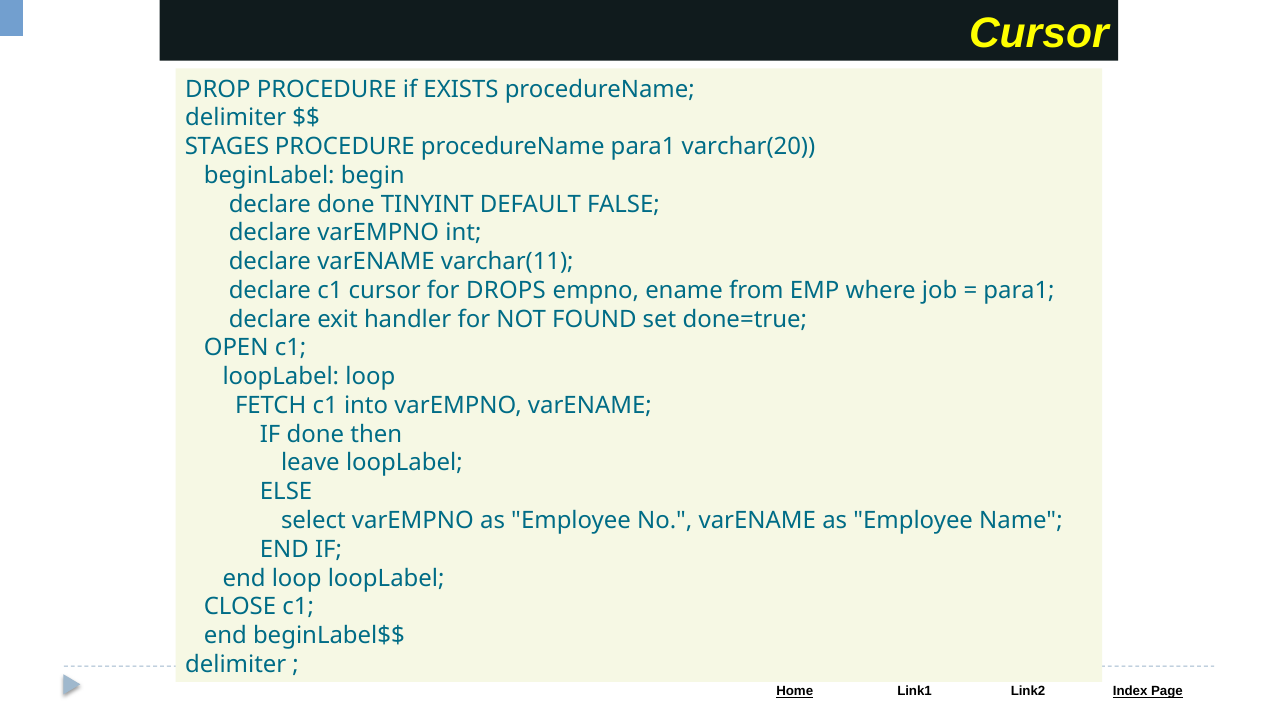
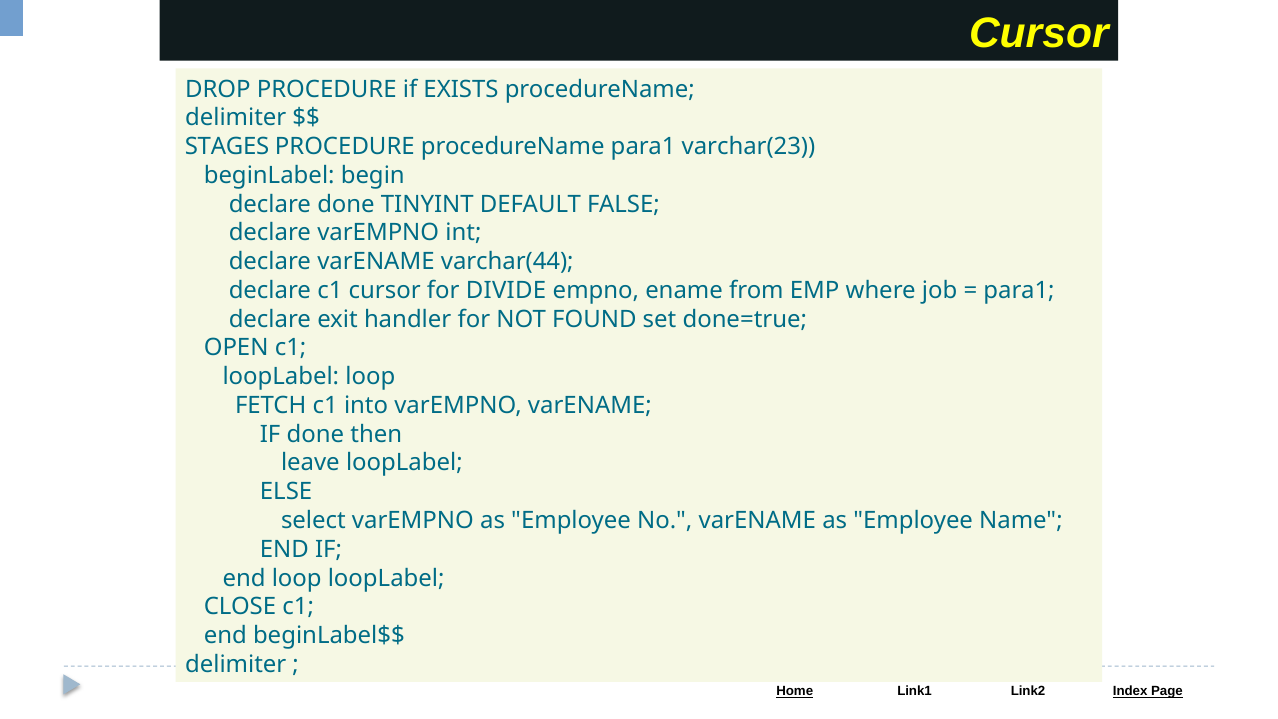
varchar(20: varchar(20 -> varchar(23 (749, 147)
varchar(11: varchar(11 -> varchar(44 (507, 262)
DROPS: DROPS -> DIVIDE (506, 290)
